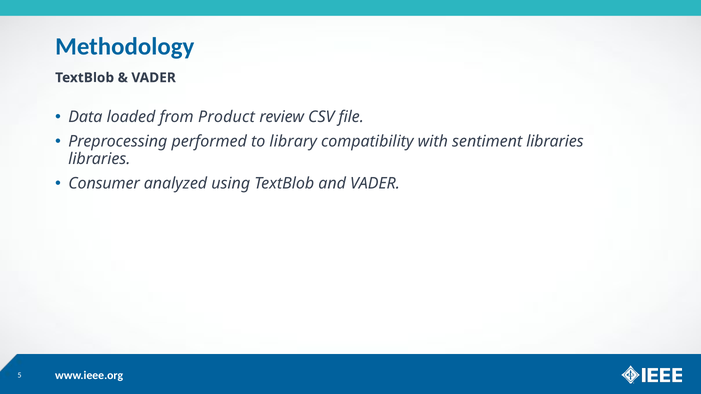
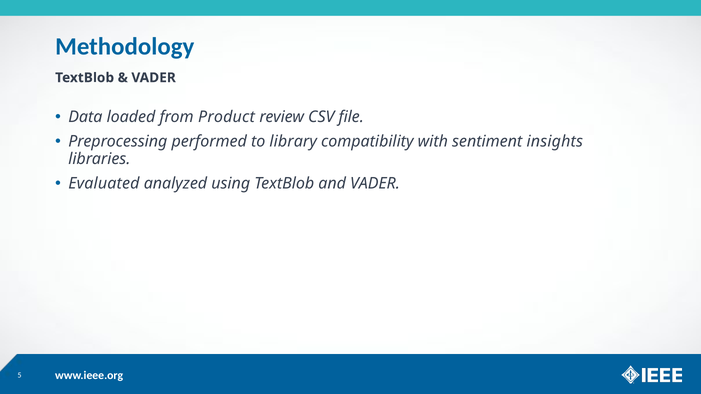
sentiment libraries: libraries -> insights (555, 142)
Consumer: Consumer -> Evaluated (104, 184)
